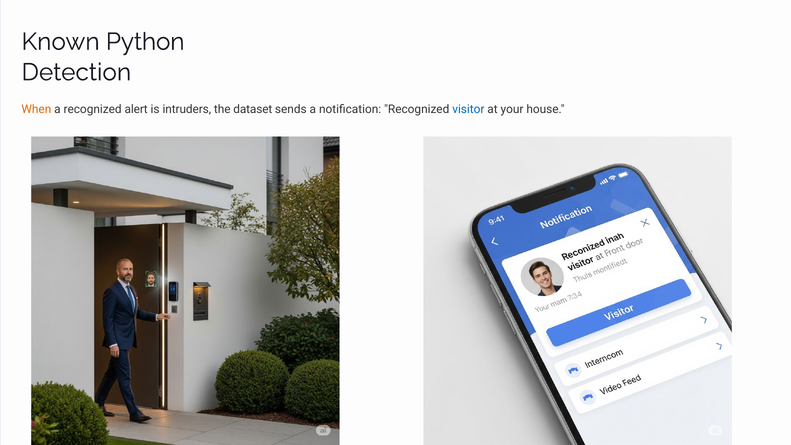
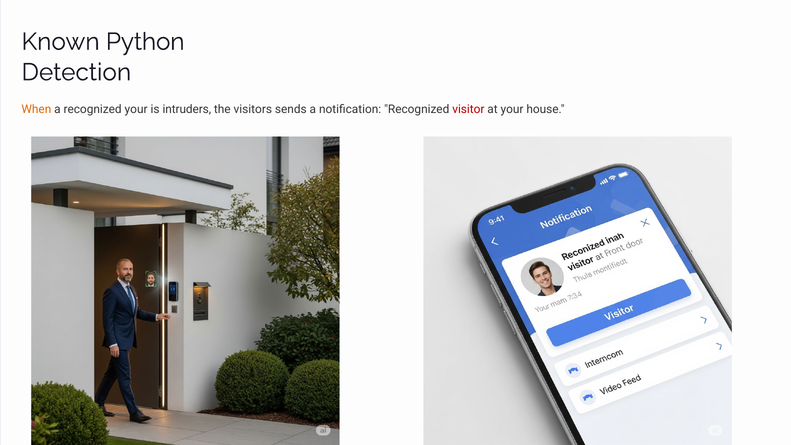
recognized alert: alert -> your (136, 110)
dataset: dataset -> visitors (253, 110)
visitor colour: blue -> red (468, 110)
